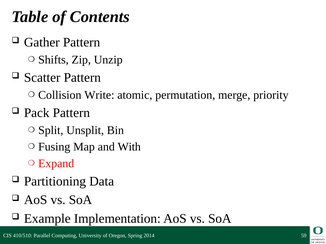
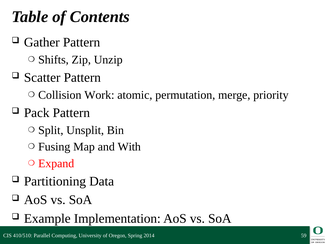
Write: Write -> Work (99, 95)
